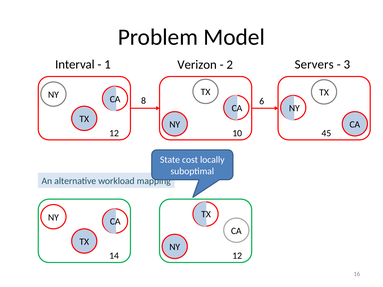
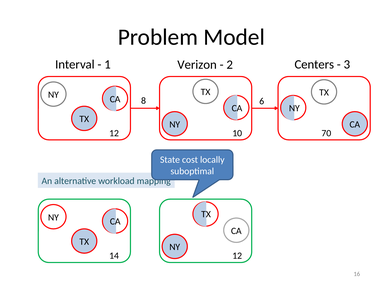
Servers: Servers -> Centers (314, 64)
45: 45 -> 70 (326, 133)
